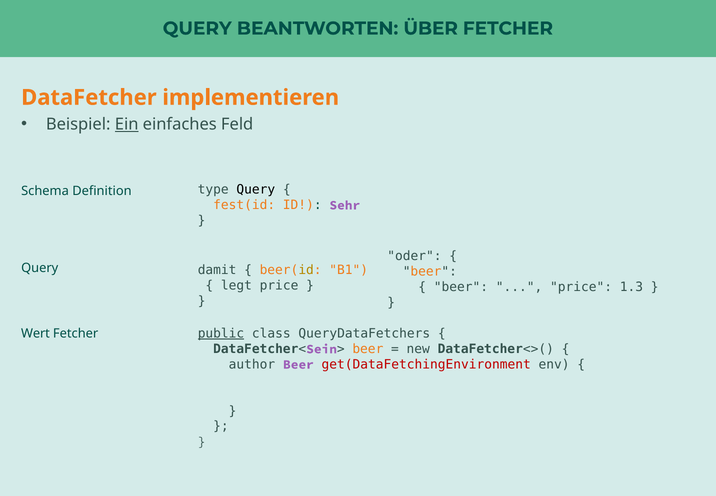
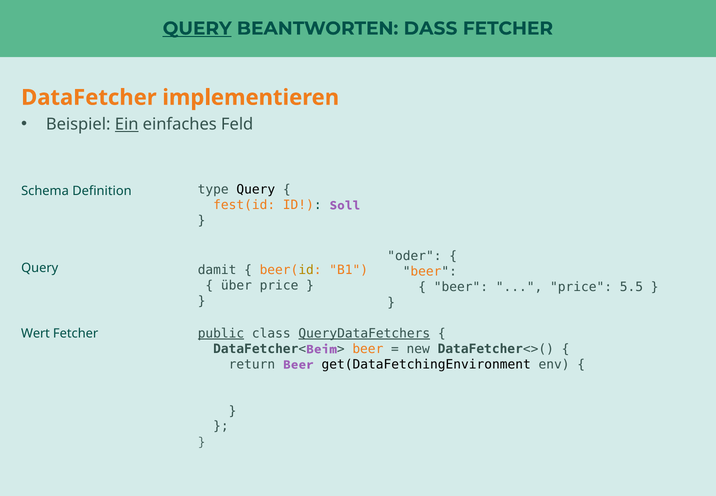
QUERY underline: none -> present (197, 28)
ÜBER: ÜBER -> DASS (431, 28)
Sehr: Sehr -> Soll (345, 205)
legt: legt -> über (236, 285)
1.3: 1.3 -> 5.5 (631, 287)
QueryDataFetchers underline: none -> present (364, 333)
Sein: Sein -> Beim (322, 349)
author: author -> return (252, 364)
get(DataFetchingEnvironment colour: red -> black (426, 364)
